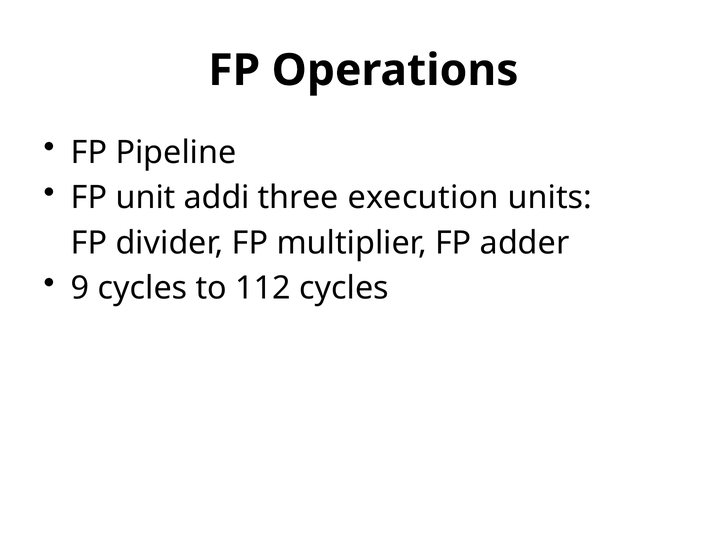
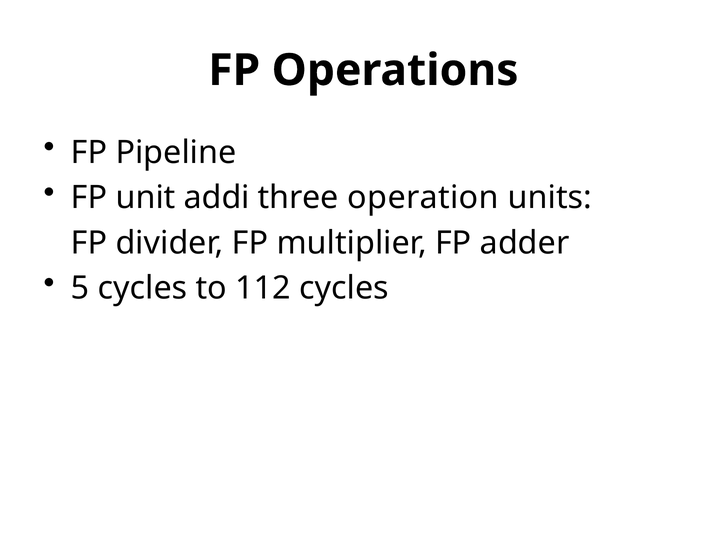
execution: execution -> operation (423, 198)
9: 9 -> 5 (80, 288)
